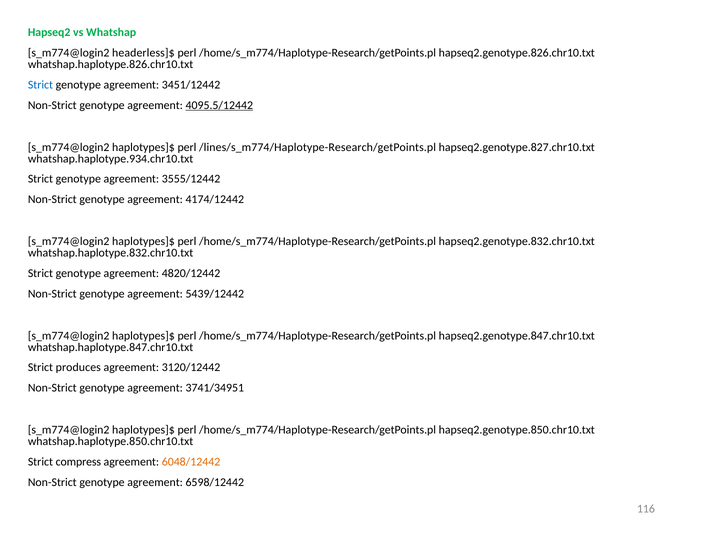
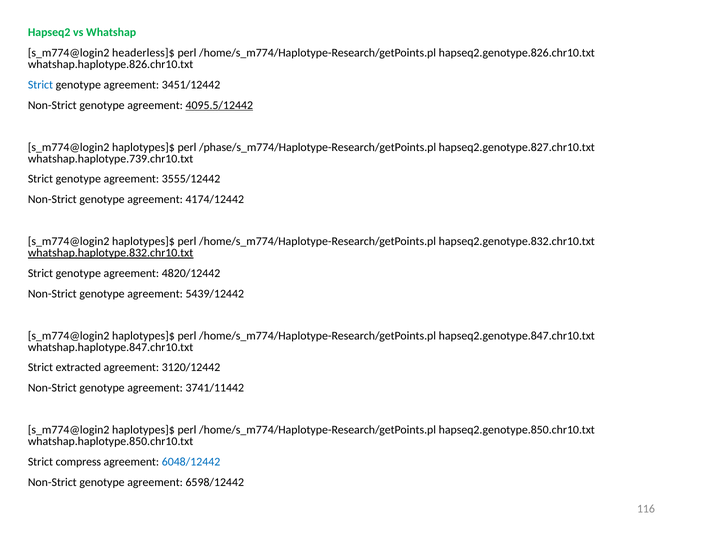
/lines/s_m774/Haplotype-Research/getPoints.pl: /lines/s_m774/Haplotype-Research/getPoints.pl -> /phase/s_m774/Haplotype-Research/getPoints.pl (318, 147)
whatshap.haplotype.934.chr10.txt: whatshap.haplotype.934.chr10.txt -> whatshap.haplotype.739.chr10.txt (111, 159)
whatshap.haplotype.832.chr10.txt underline: none -> present (111, 253)
produces: produces -> extracted (78, 368)
3741/34951: 3741/34951 -> 3741/11442 (215, 388)
6048/12442 colour: orange -> blue (191, 462)
